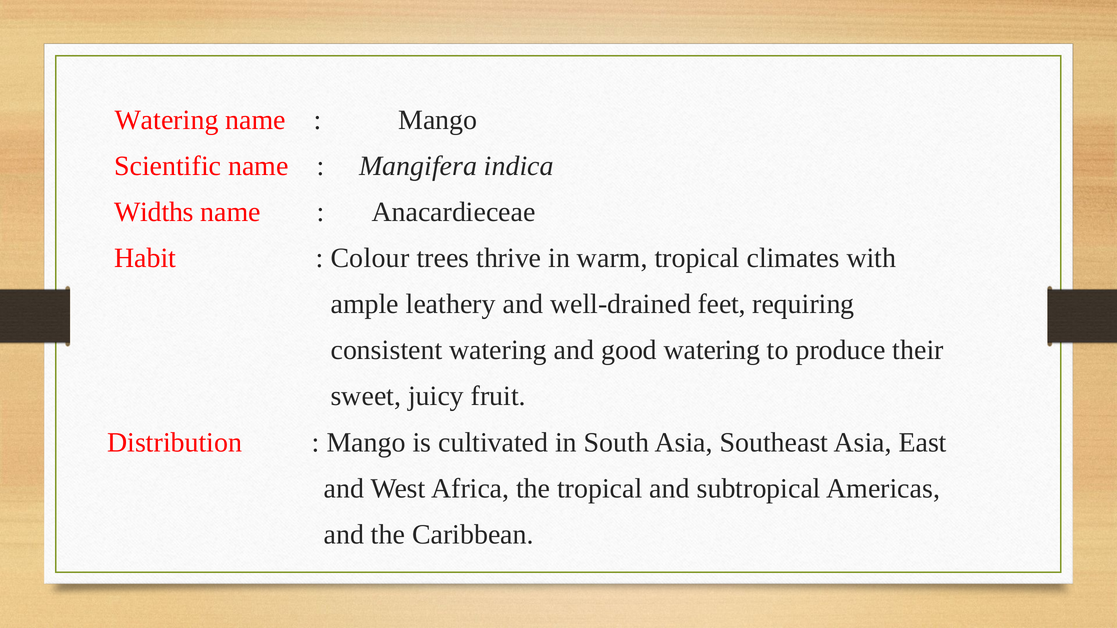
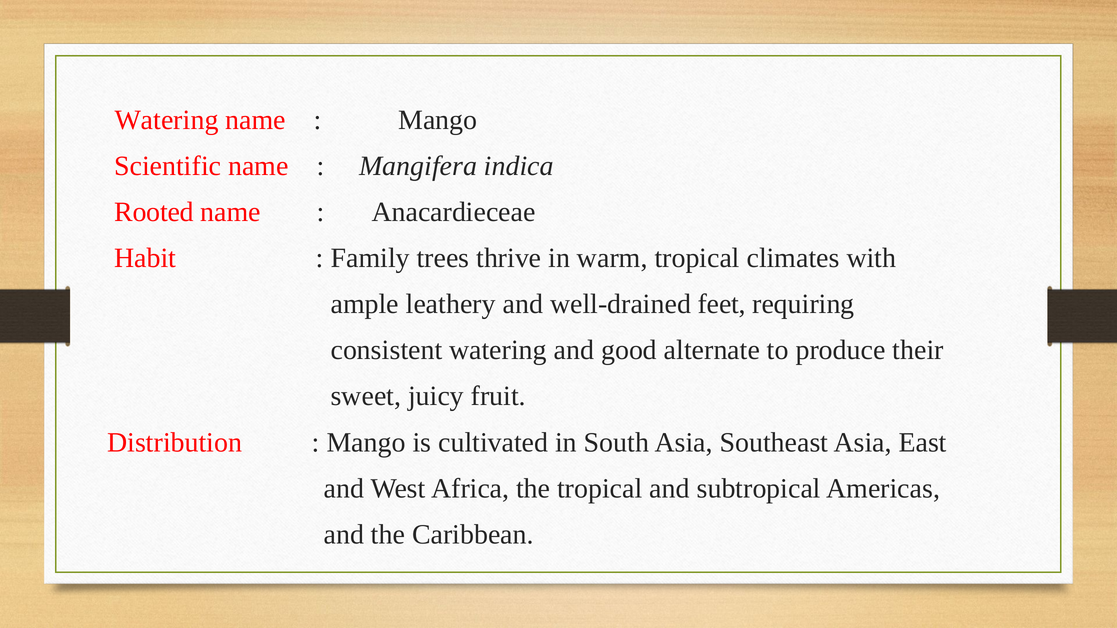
Widths: Widths -> Rooted (154, 212)
Colour: Colour -> Family (370, 258)
good watering: watering -> alternate (712, 350)
